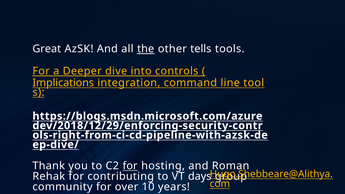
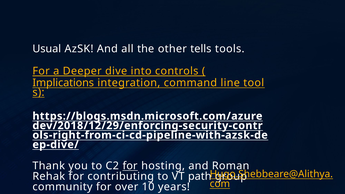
Great: Great -> Usual (47, 49)
the underline: present -> none (146, 49)
days: days -> path (200, 176)
